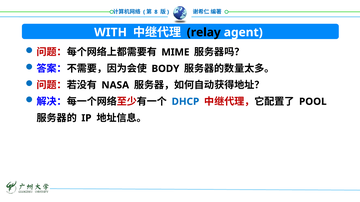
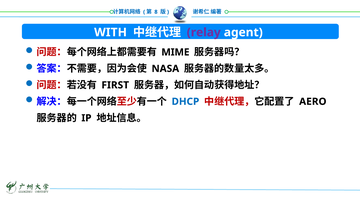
relay colour: black -> purple (204, 32)
BODY: BODY -> NASA (165, 69)
NASA: NASA -> FIRST (115, 85)
POOL: POOL -> AERO (313, 102)
